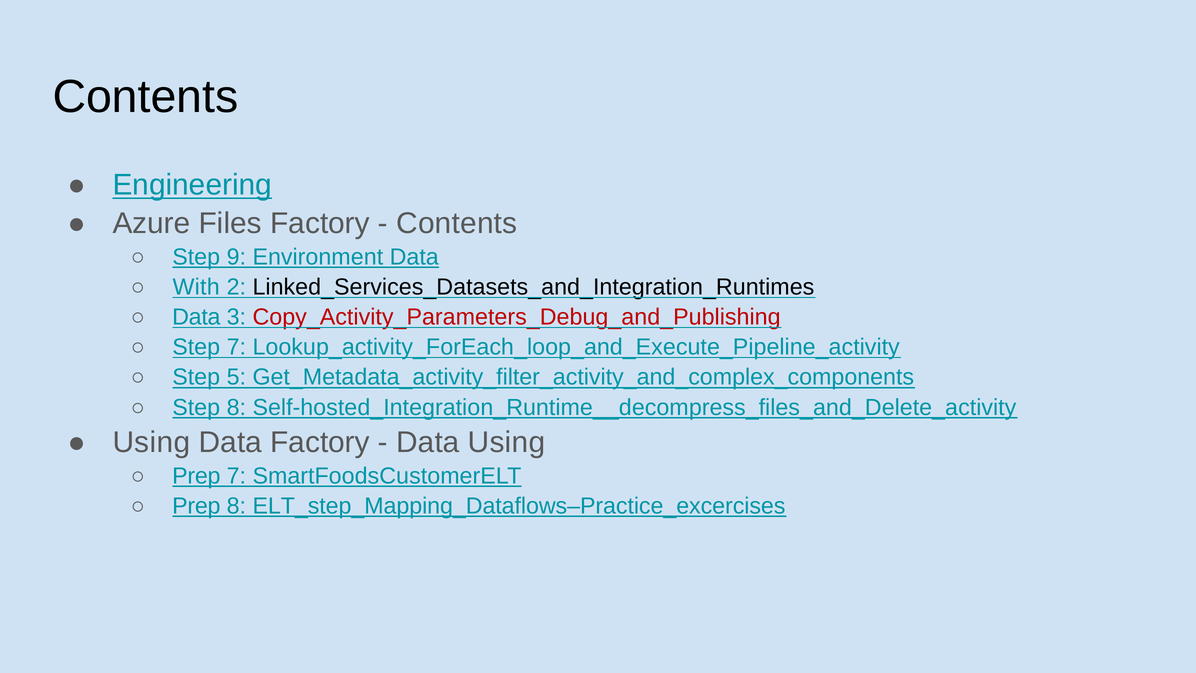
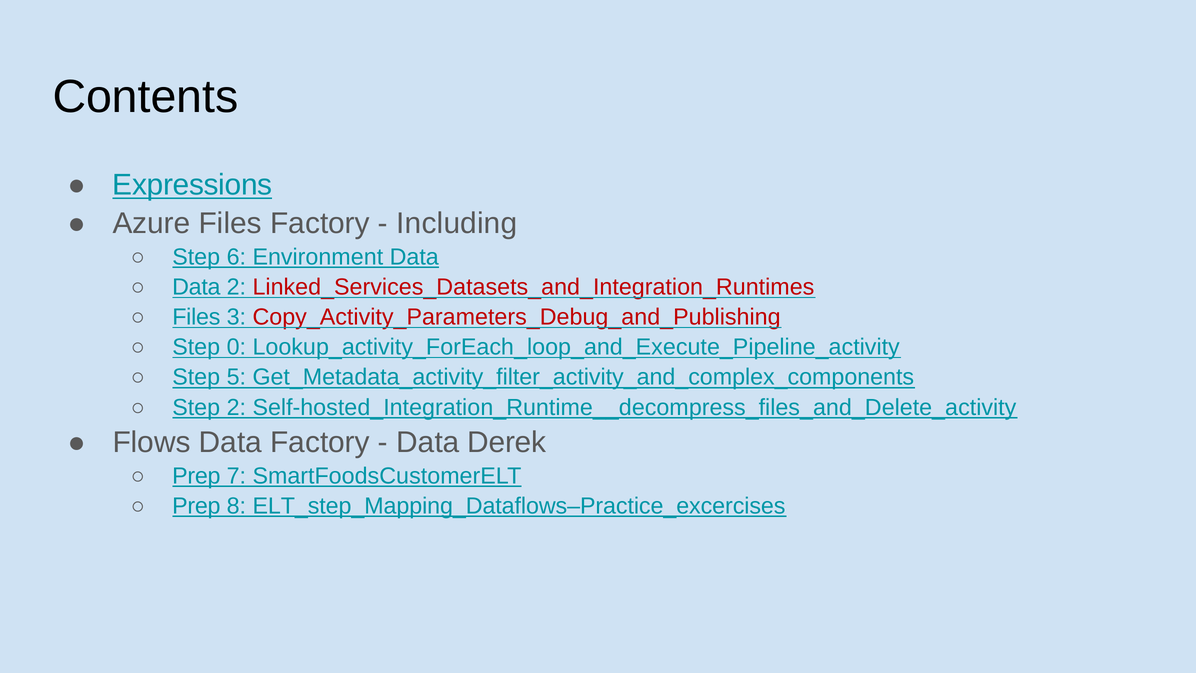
Engineering: Engineering -> Expressions (192, 185)
Contents: Contents -> Including (457, 223)
9: 9 -> 6 (236, 257)
With: With -> Data (196, 287)
Linked_Services_Datasets_and_Integration_Runtimes colour: black -> red (533, 287)
Data: Data -> Files (196, 317)
Step 7: 7 -> 0 (236, 347)
Step 8: 8 -> 2 (236, 407)
Using: Using -> Flows (152, 442)
Data Using: Using -> Derek (507, 442)
